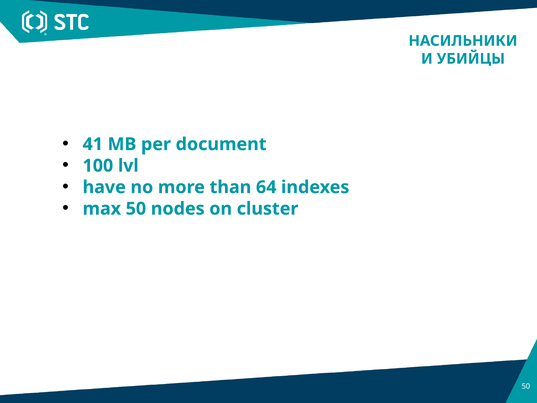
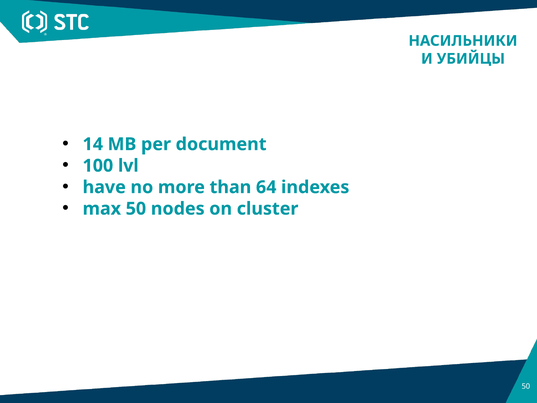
41: 41 -> 14 (93, 144)
